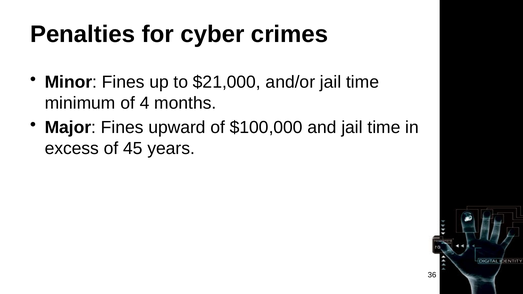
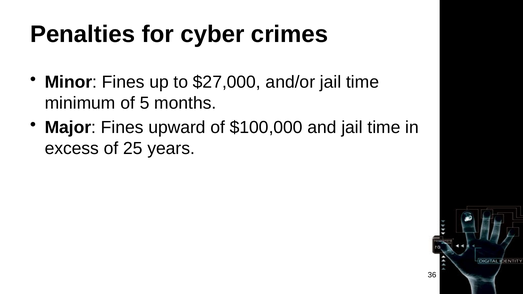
$21,000: $21,000 -> $27,000 (227, 82)
4: 4 -> 5 (145, 103)
45: 45 -> 25 (133, 149)
